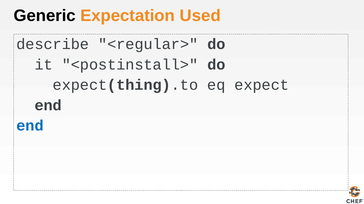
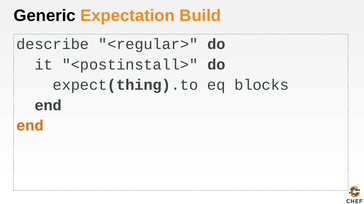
Used: Used -> Build (200, 16)
expect: expect -> blocks (262, 85)
end colour: blue -> orange (30, 126)
